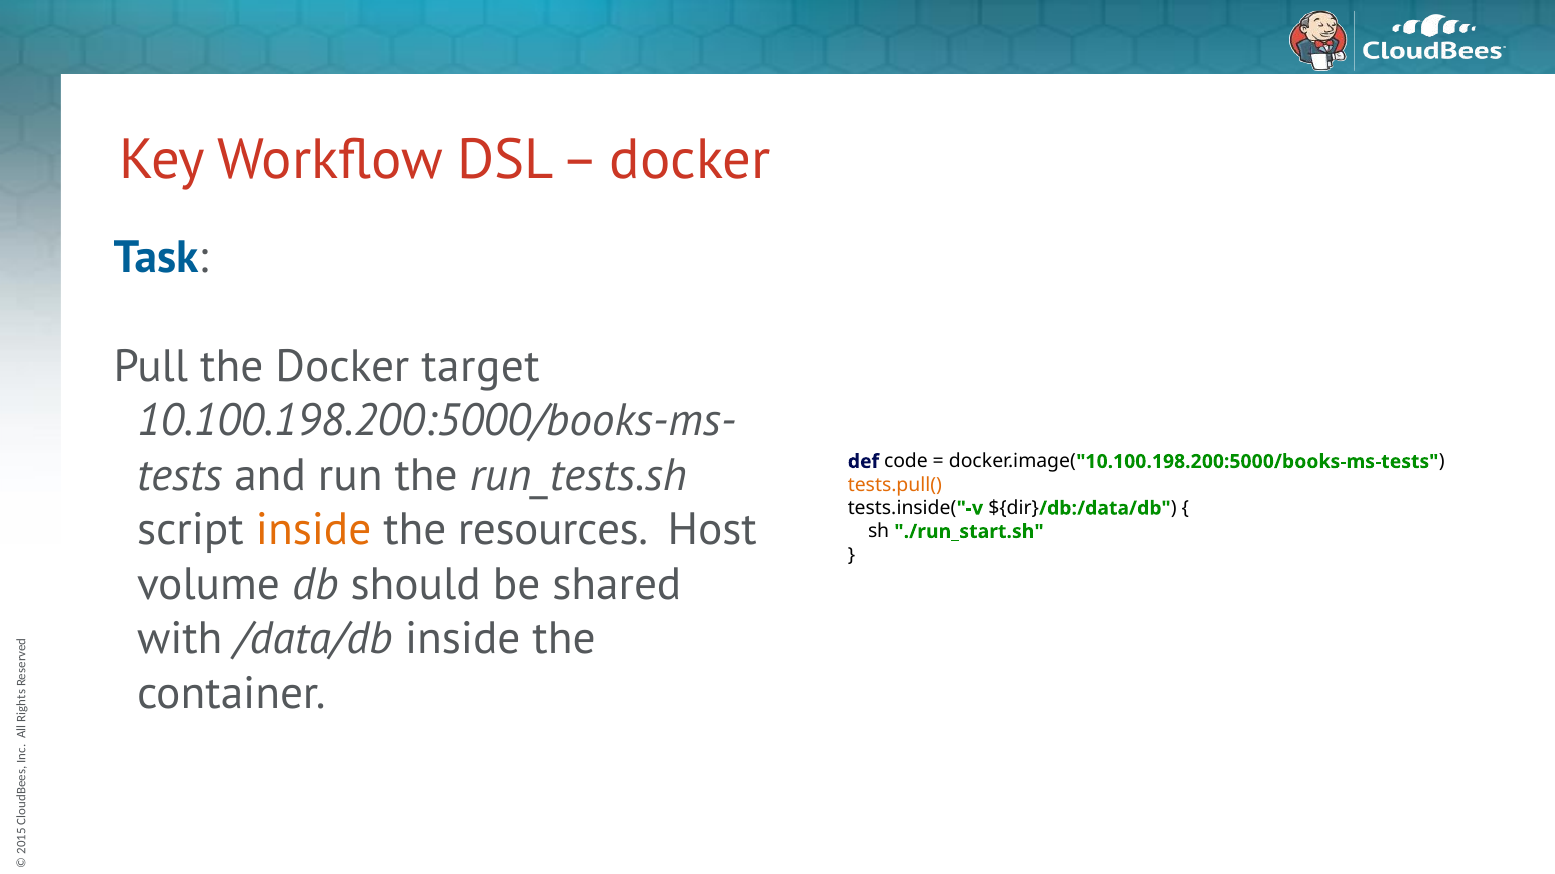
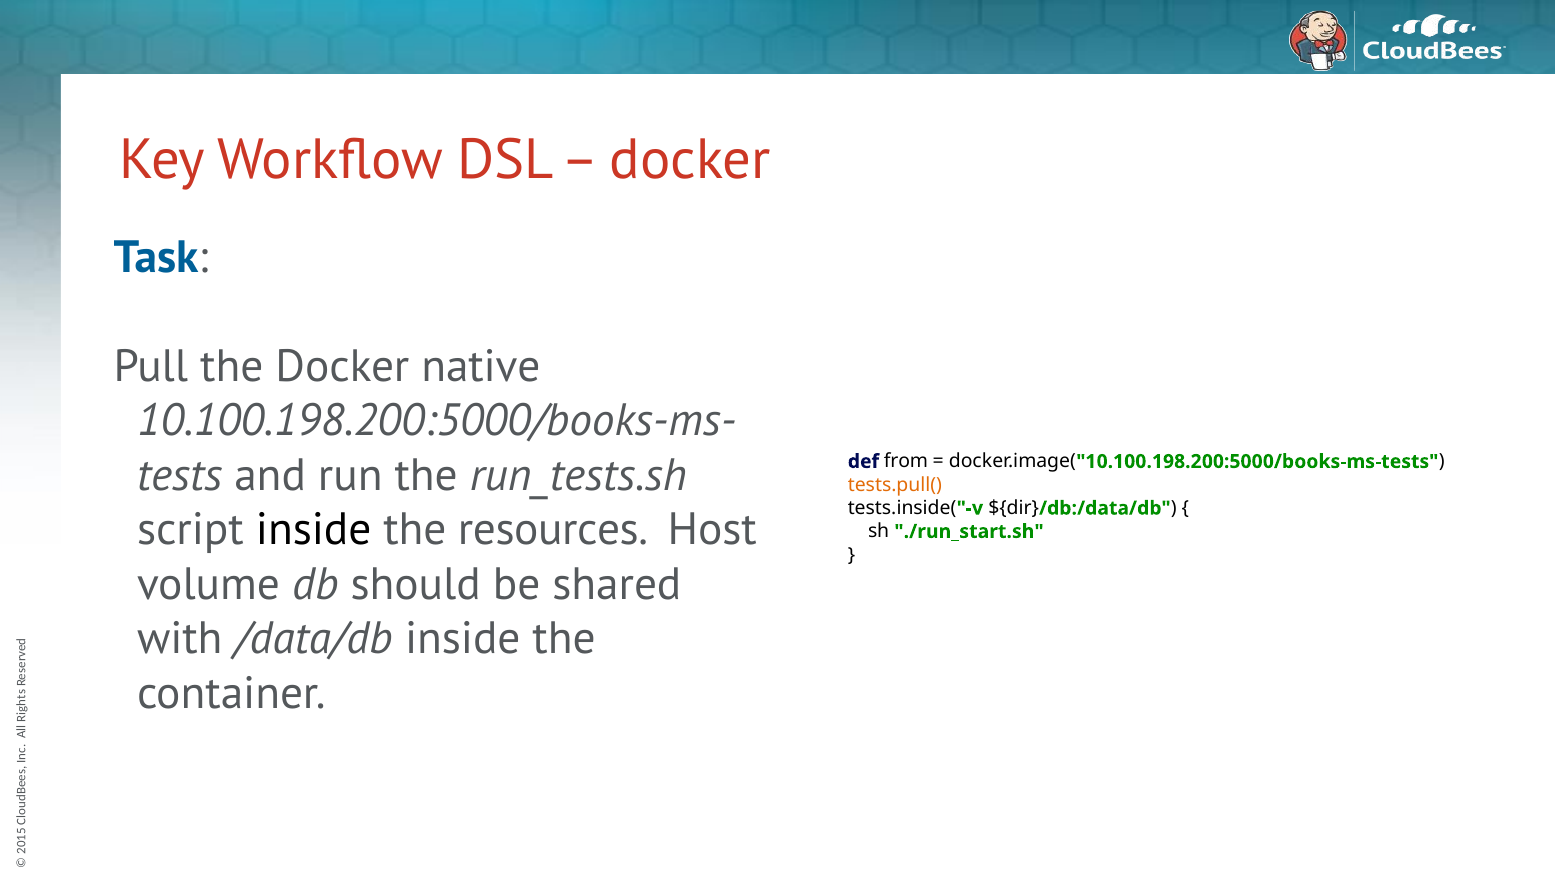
target: target -> native (481, 367)
code: code -> from (906, 462)
inside colour: orange -> black (314, 530)
